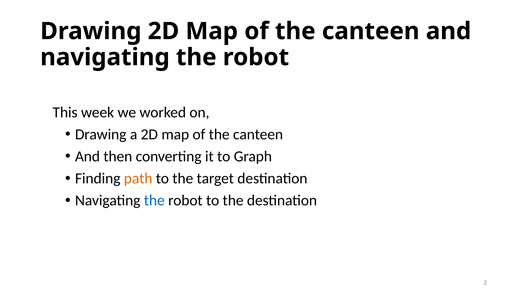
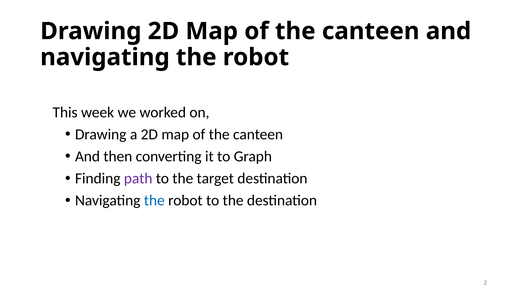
path colour: orange -> purple (138, 179)
